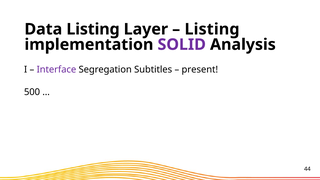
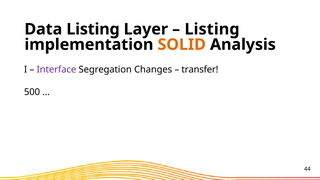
SOLID colour: purple -> orange (182, 45)
Subtitles: Subtitles -> Changes (153, 70)
present: present -> transfer (200, 70)
